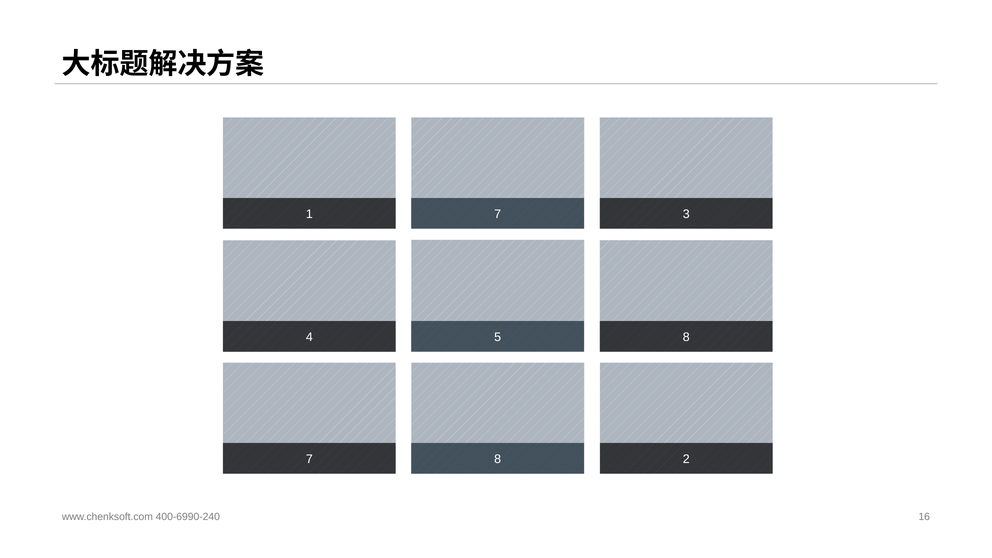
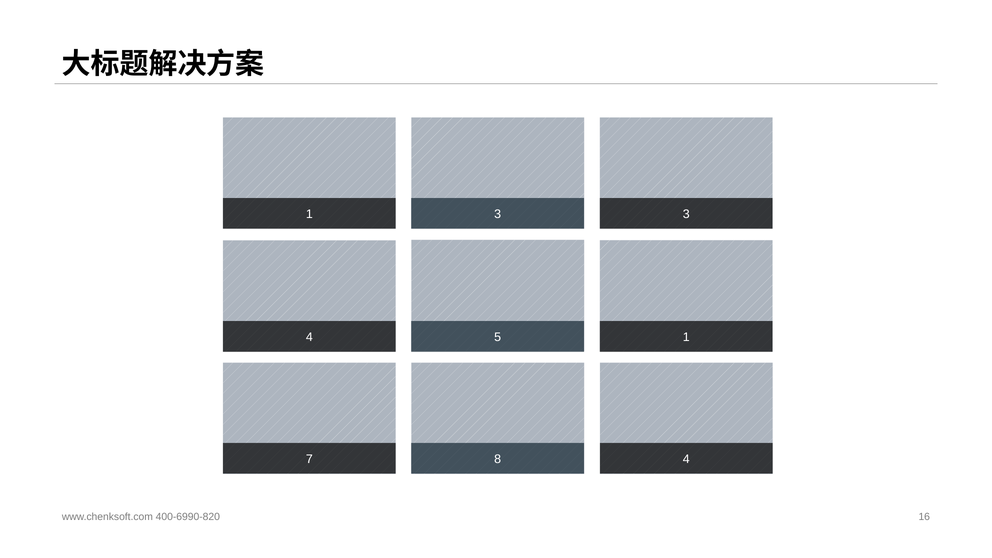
1 7: 7 -> 3 (498, 214)
5 8: 8 -> 1 (686, 337)
8 2: 2 -> 4 (686, 459)
400-6990-240: 400-6990-240 -> 400-6990-820 (188, 517)
